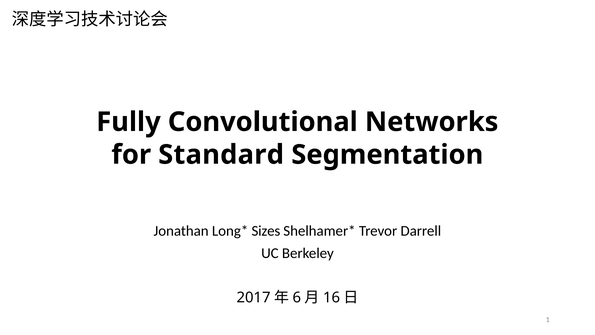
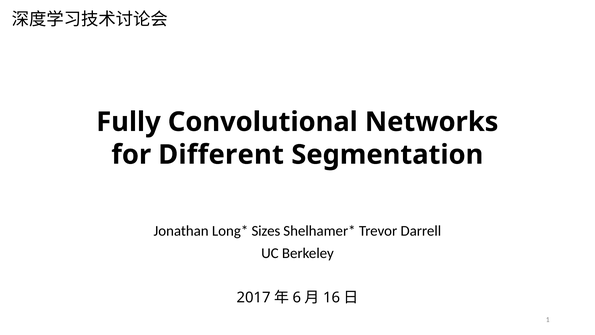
Standard: Standard -> Different (221, 155)
